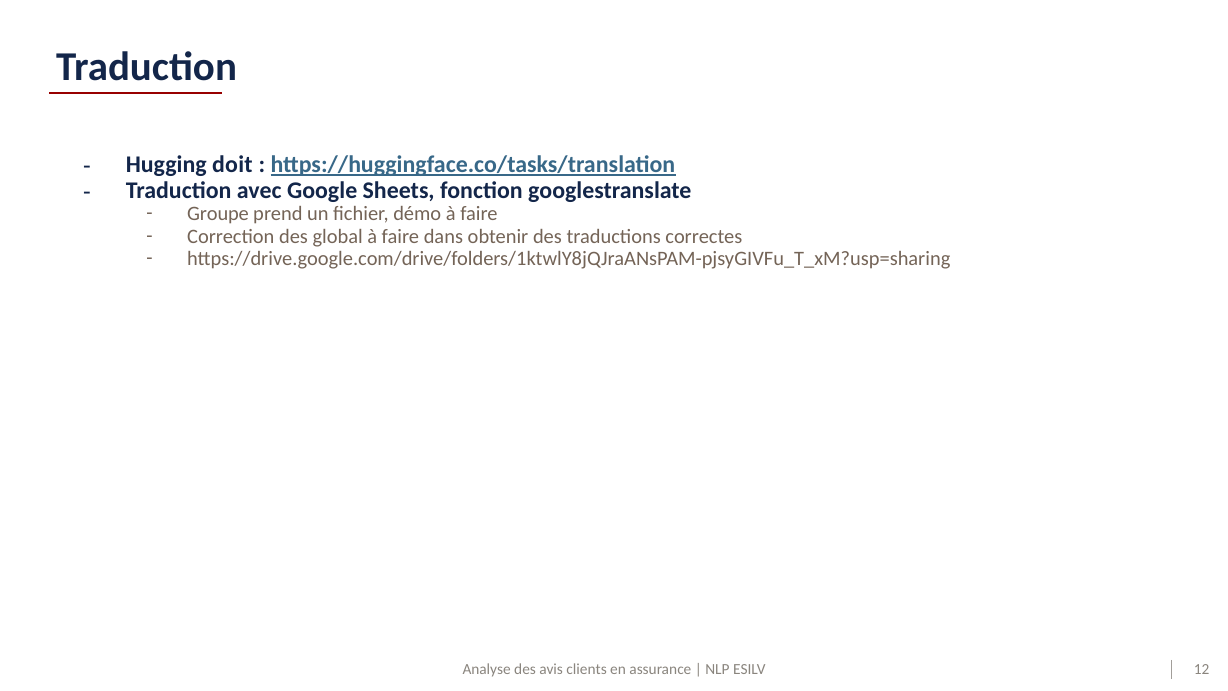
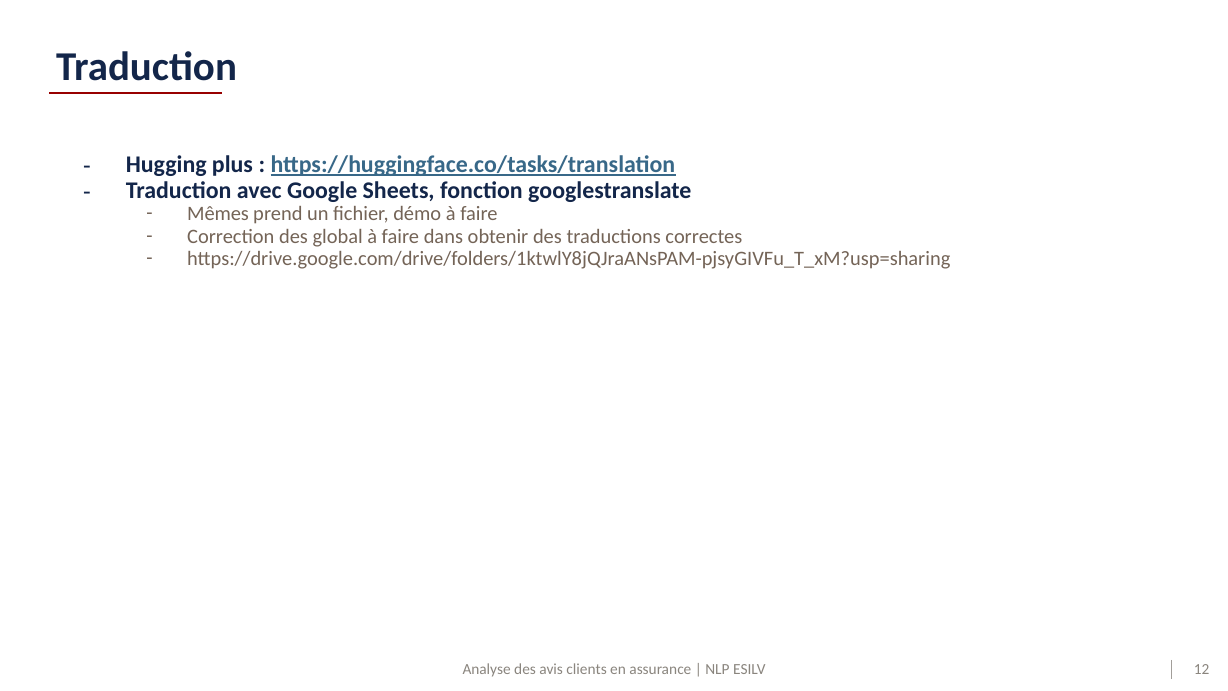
doit: doit -> plus (232, 164)
Groupe: Groupe -> Mêmes (218, 214)
